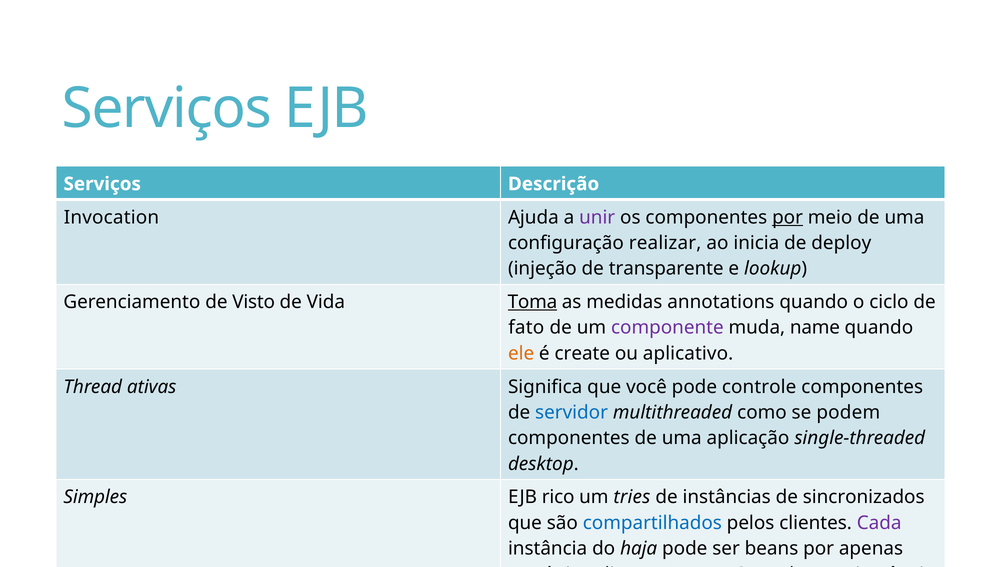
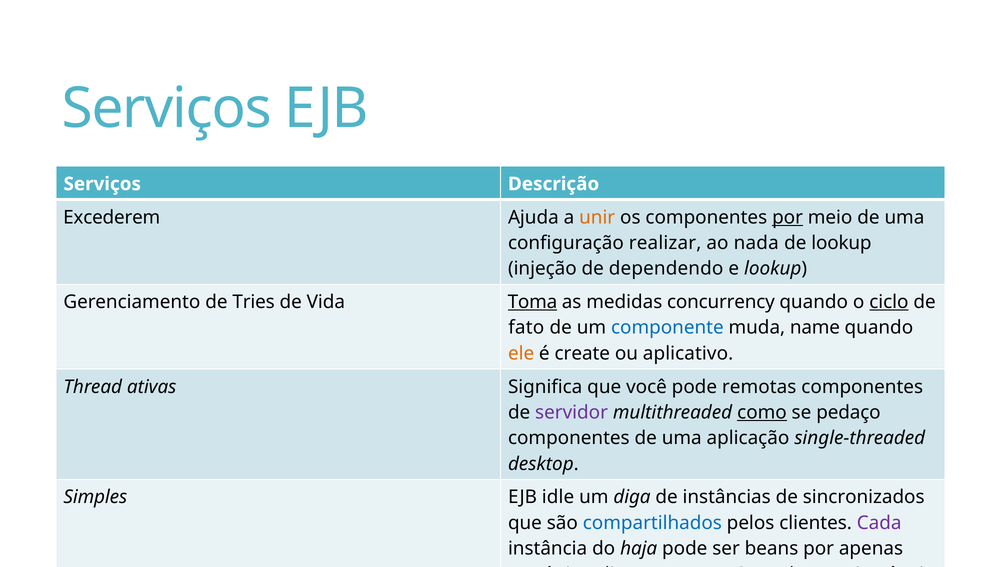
Invocation: Invocation -> Excederem (112, 217)
unir colour: purple -> orange (597, 217)
inicia: inicia -> nada (756, 243)
de deploy: deploy -> lookup (841, 243)
transparente: transparente -> dependendo (666, 269)
Visto: Visto -> Tries (254, 302)
annotations: annotations -> concurrency (721, 302)
ciclo underline: none -> present (889, 302)
componente colour: purple -> blue (667, 328)
controle: controle -> remotas (759, 387)
servidor colour: blue -> purple (572, 412)
como underline: none -> present (762, 412)
podem: podem -> pedaço (848, 412)
rico: rico -> idle (558, 497)
tries: tries -> diga (632, 497)
